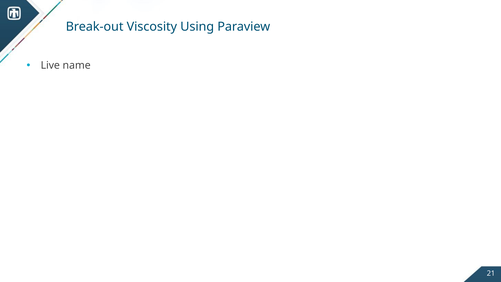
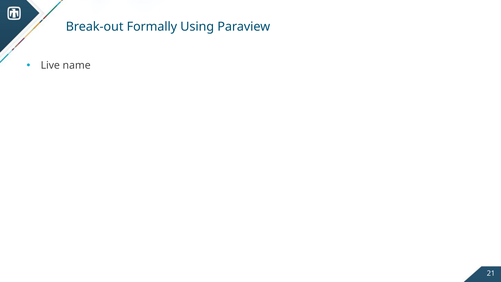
Viscosity: Viscosity -> Formally (152, 27)
